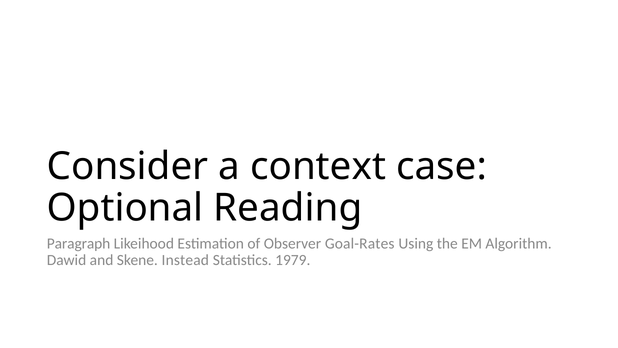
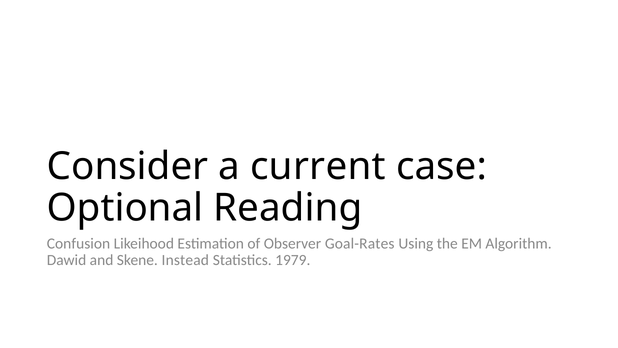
context: context -> current (318, 166)
Paragraph: Paragraph -> Confusion (79, 243)
